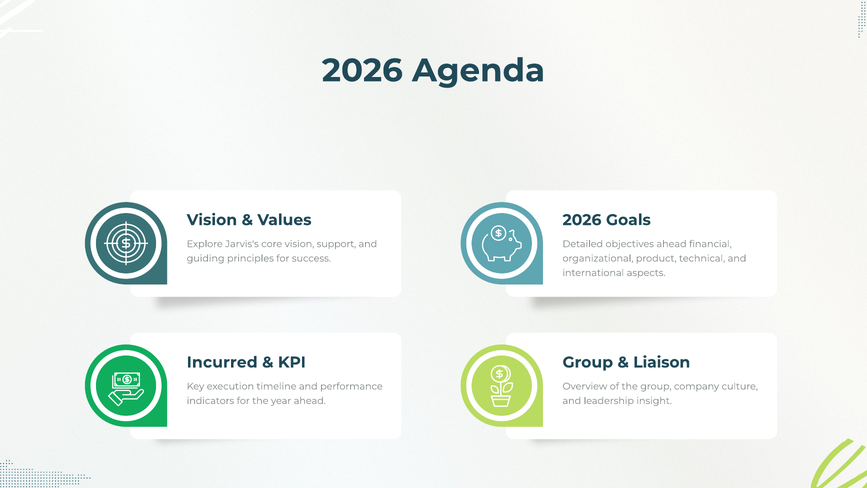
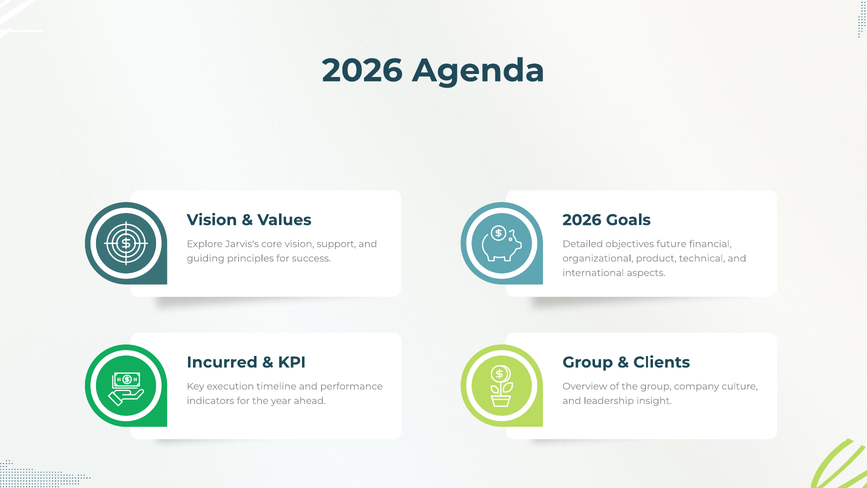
objectives ahead: ahead -> future (672, 244)
Liaison: Liaison -> Clients (662, 362)
